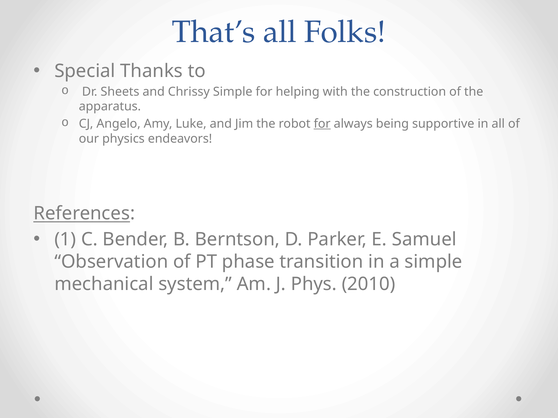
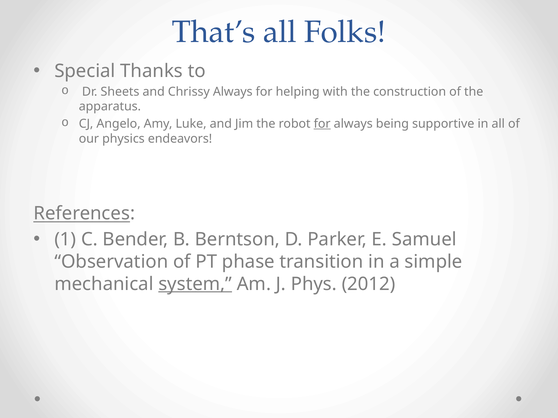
Chrissy Simple: Simple -> Always (233, 92)
system underline: none -> present (195, 284)
2010: 2010 -> 2012 (369, 284)
